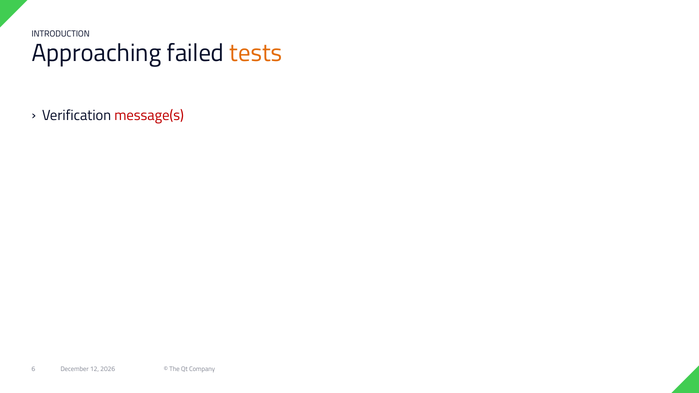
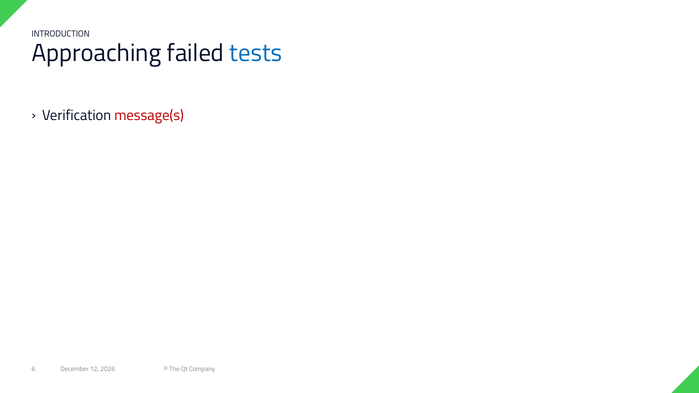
tests colour: orange -> blue (256, 53)
